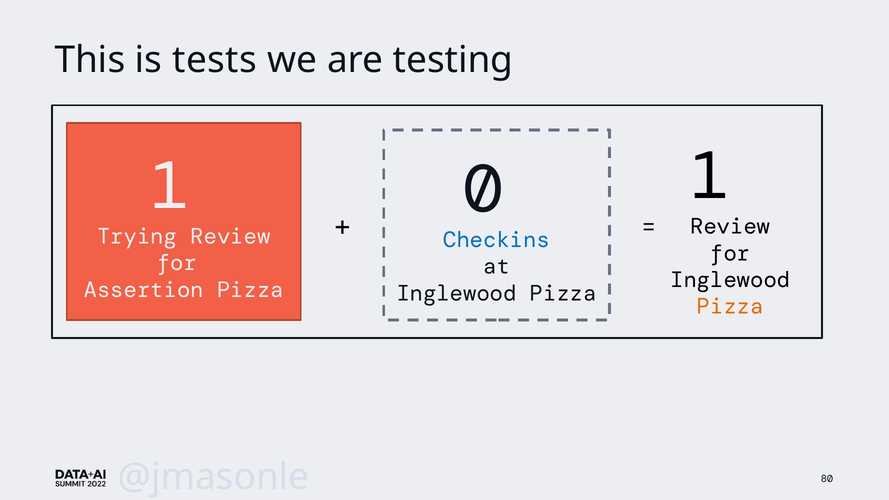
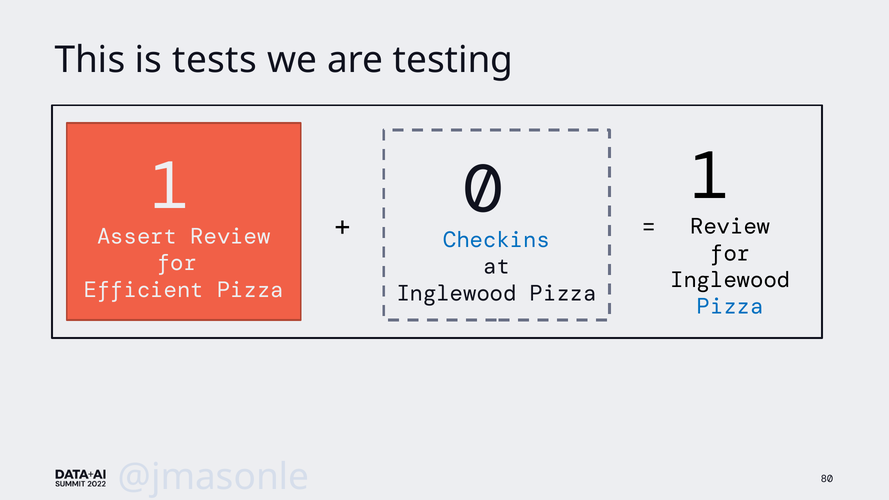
Trying: Trying -> Assert (137, 237)
Assertion: Assertion -> Efficient (144, 290)
Pizza colour: orange -> blue (730, 307)
